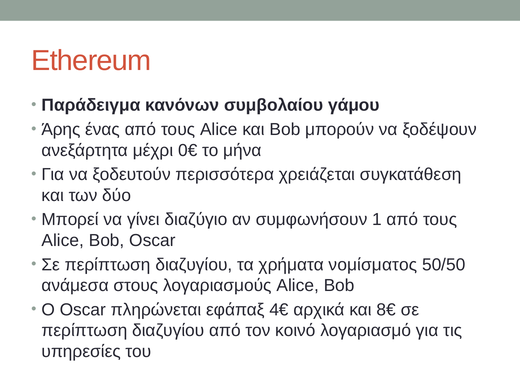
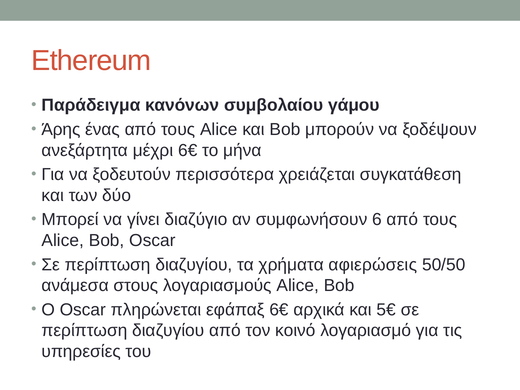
μέχρι 0€: 0€ -> 6€ (188, 150)
1: 1 -> 6 (377, 220)
νομίσματος: νομίσματος -> αφιερώσεις (373, 265)
εφάπαξ 4€: 4€ -> 6€ (279, 310)
8€: 8€ -> 5€ (386, 310)
